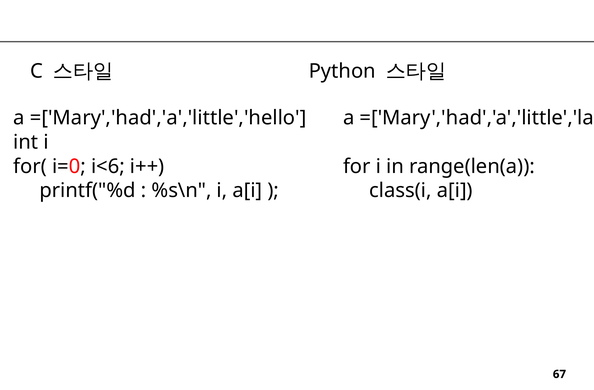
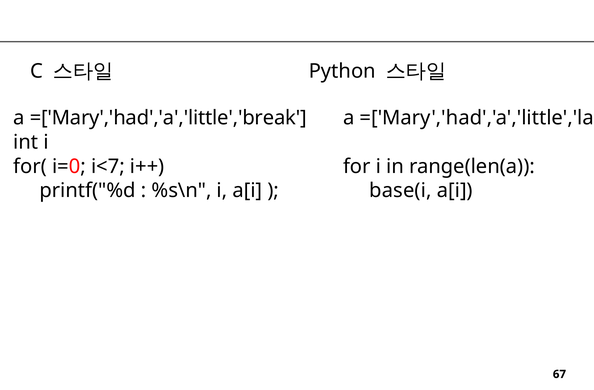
=['Mary','had','a','little','hello: =['Mary','had','a','little','hello -> =['Mary','had','a','little','break (168, 118)
i<6: i<6 -> i<7 (108, 166)
class(i: class(i -> base(i (400, 191)
